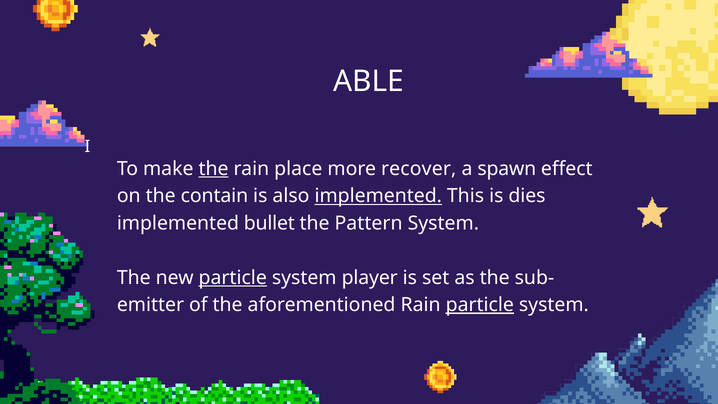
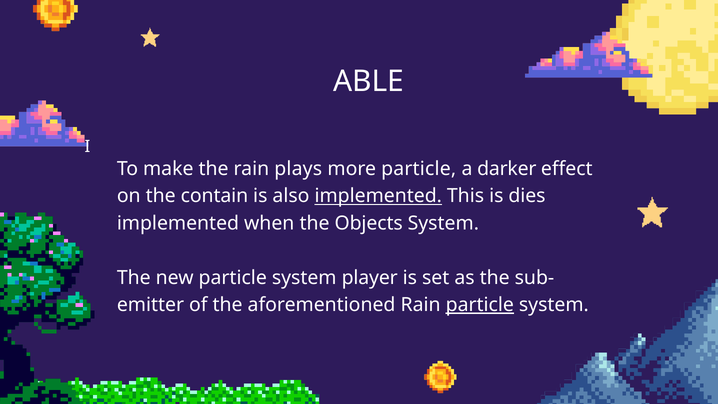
the underline: present -> none (214, 169)
place: place -> plays (298, 169)
more recover: recover -> particle (419, 169)
spawn: spawn -> darker (507, 169)
bullet: bullet -> when (269, 223)
Pattern: Pattern -> Objects (369, 223)
particle underline: present -> none (233, 278)
